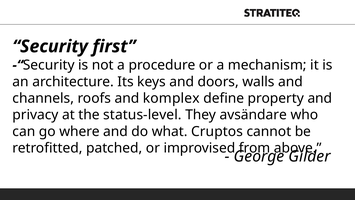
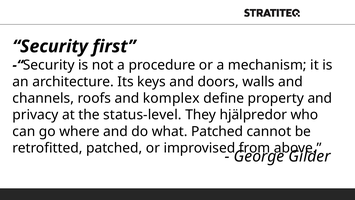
avsändare: avsändare -> hjälpredor (253, 115)
what Cruptos: Cruptos -> Patched (217, 131)
